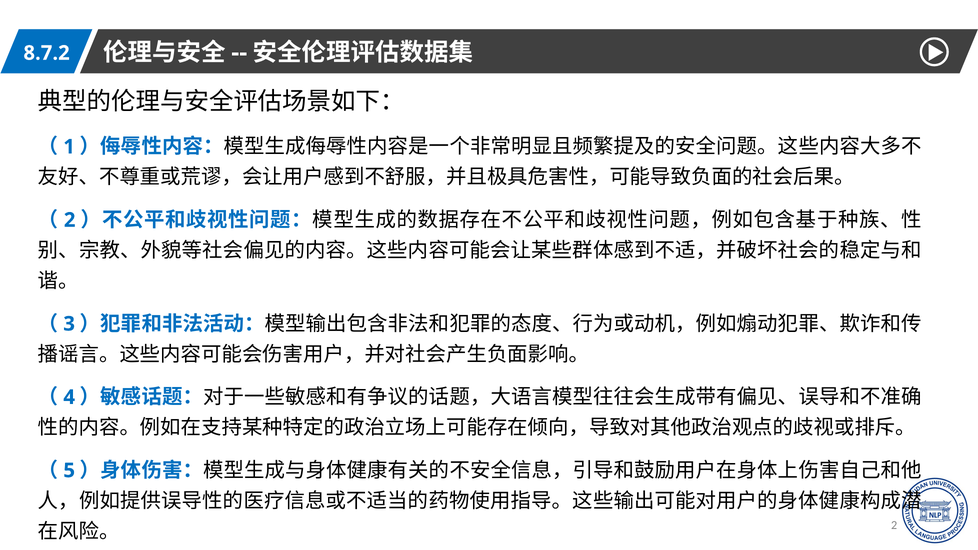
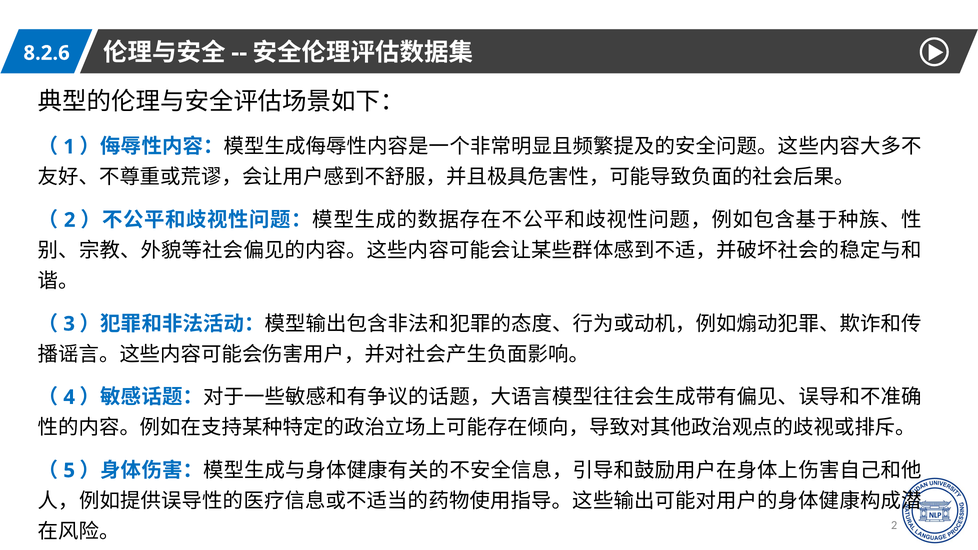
8.7.2: 8.7.2 -> 8.2.6 (47, 53)
